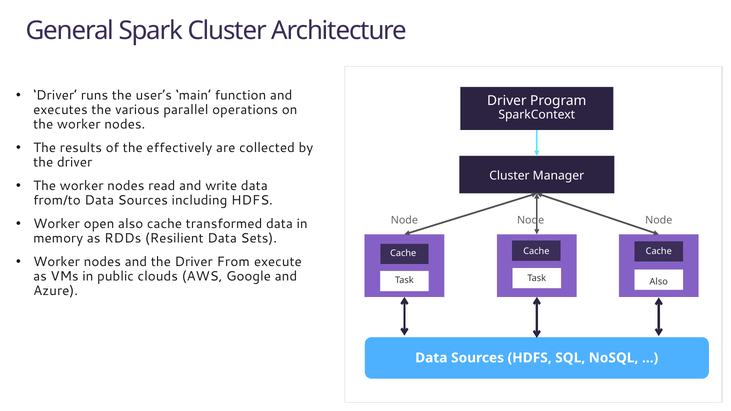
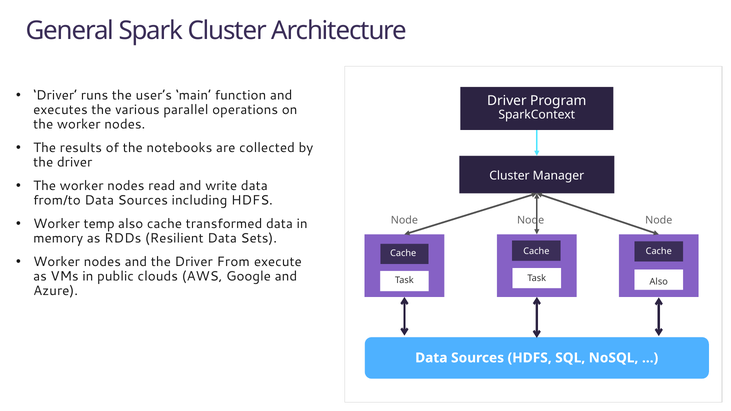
effectively: effectively -> notebooks (179, 148)
open: open -> temp (99, 224)
